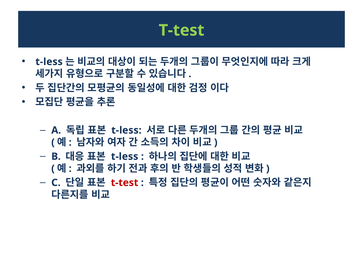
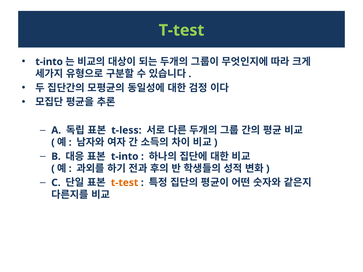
t-less: t-less -> t-into (49, 62)
t-less: t-less -> t-into (125, 157)
t-test colour: red -> orange (125, 183)
